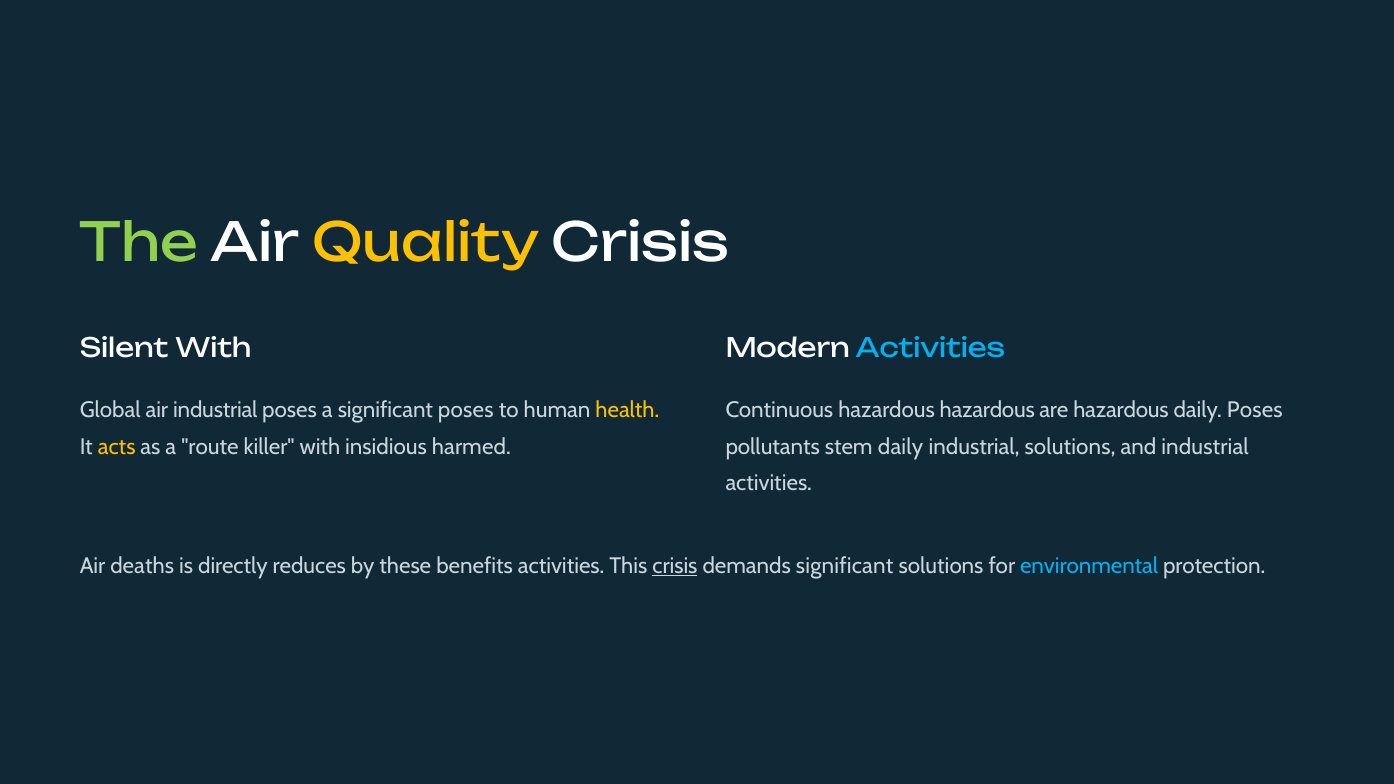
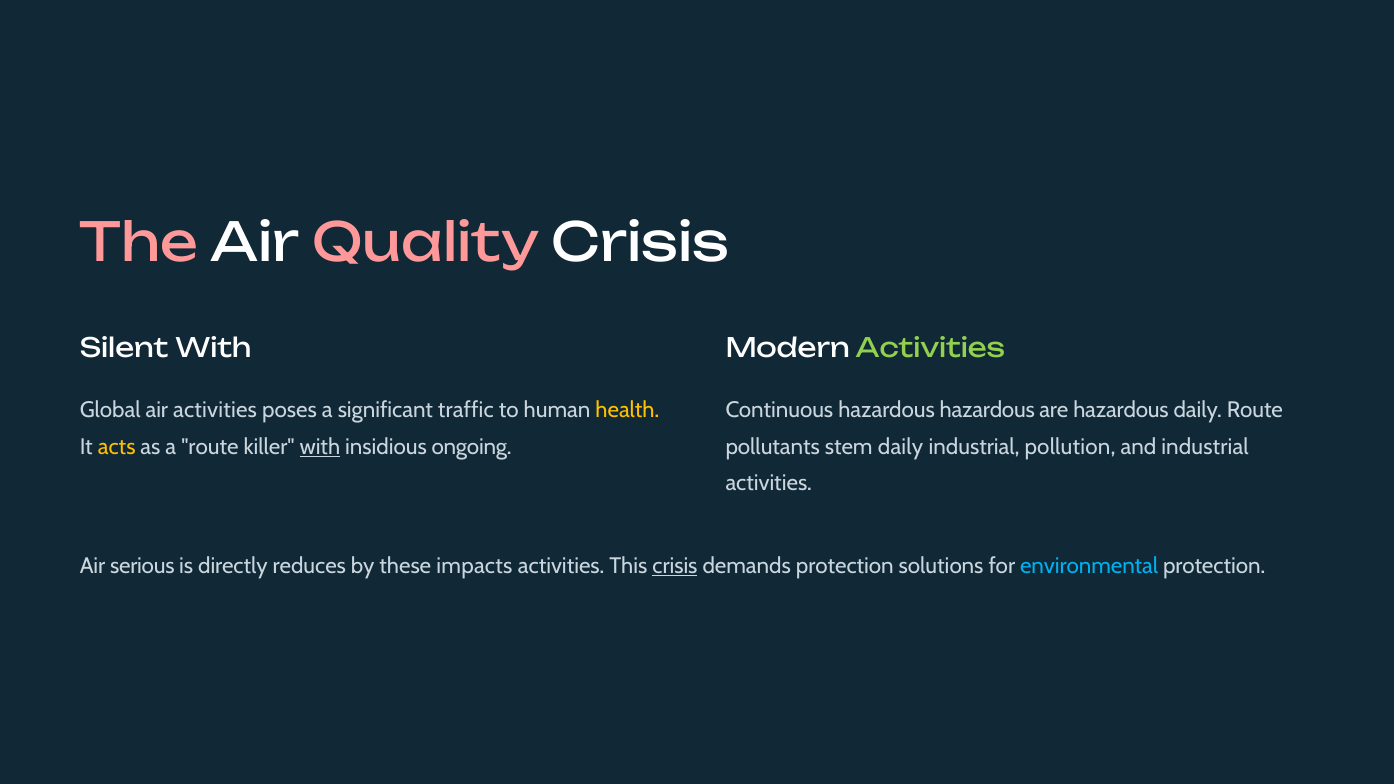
The colour: light green -> pink (139, 244)
Quality colour: yellow -> pink (426, 244)
Activities colour: light blue -> light green (930, 349)
air industrial: industrial -> activities (215, 411)
significant poses: poses -> traffic (466, 411)
daily Poses: Poses -> Route (1255, 411)
with underline: none -> present (320, 447)
harmed: harmed -> ongoing (472, 447)
industrial solutions: solutions -> pollution (1070, 447)
deaths: deaths -> serious (142, 566)
benefits: benefits -> impacts (474, 566)
demands significant: significant -> protection (845, 566)
